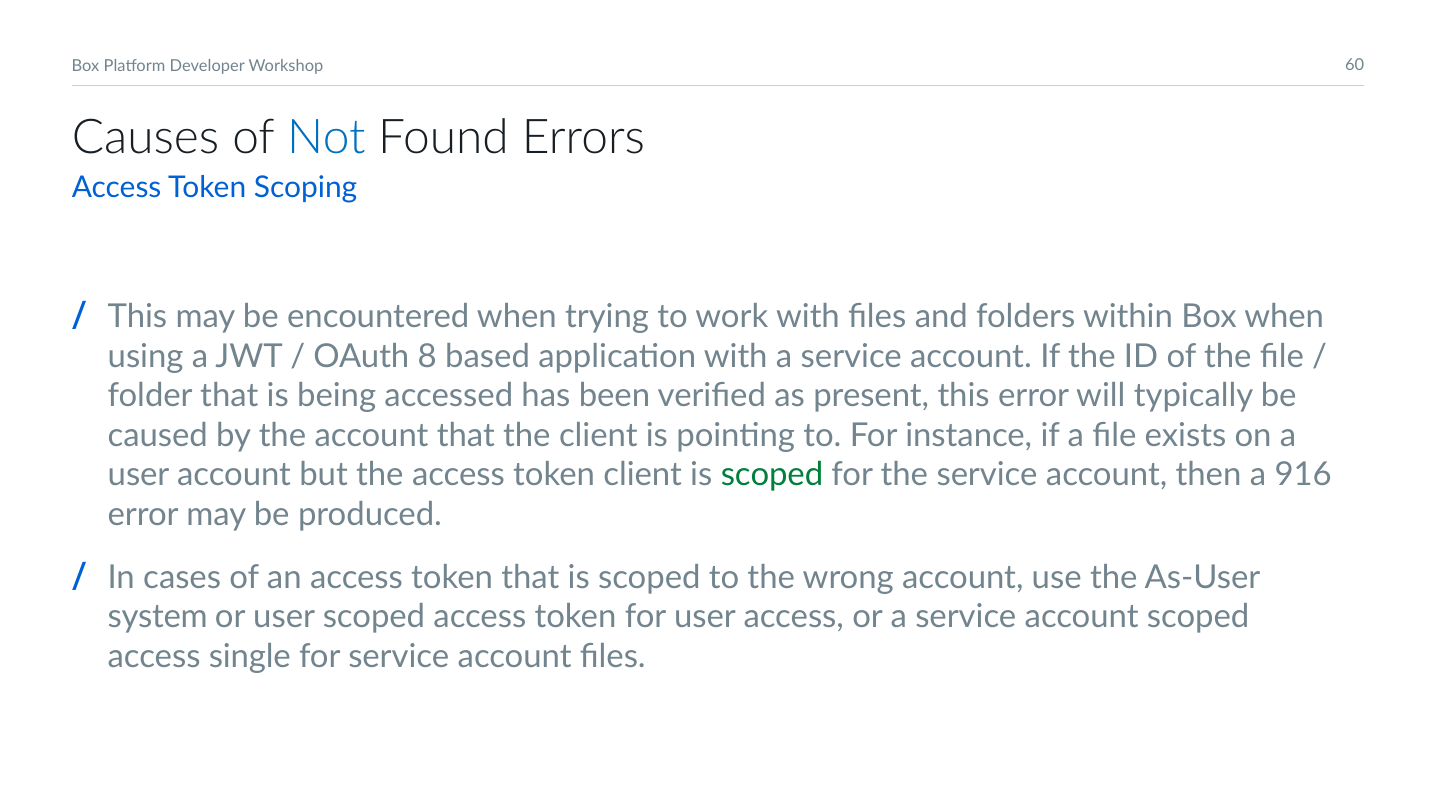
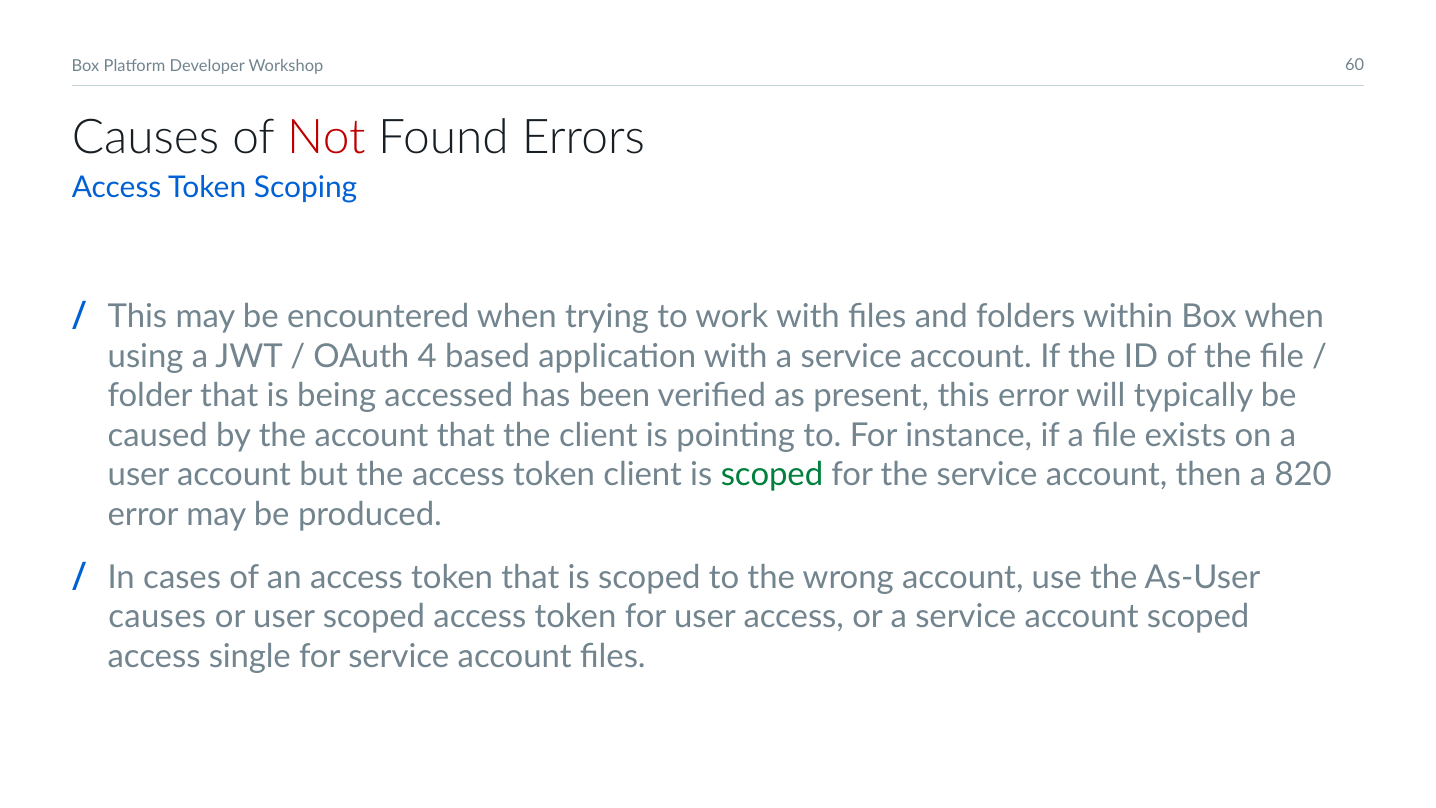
Not colour: blue -> red (326, 138)
8: 8 -> 4 (427, 356)
916: 916 -> 820 (1303, 475)
system: system -> causes (157, 617)
